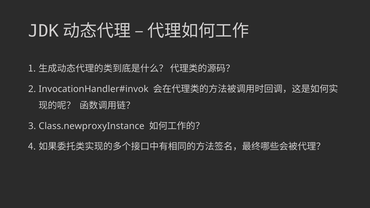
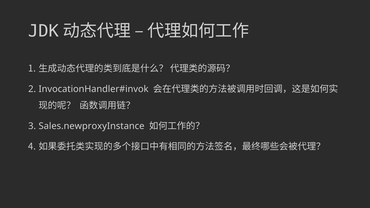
Class.newproxyInstance: Class.newproxyInstance -> Sales.newproxyInstance (92, 126)
